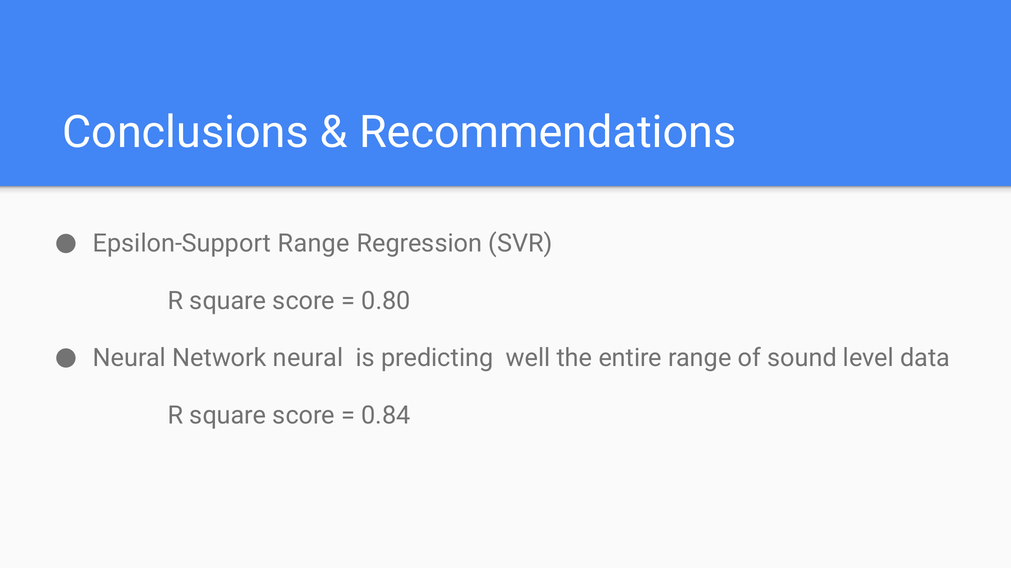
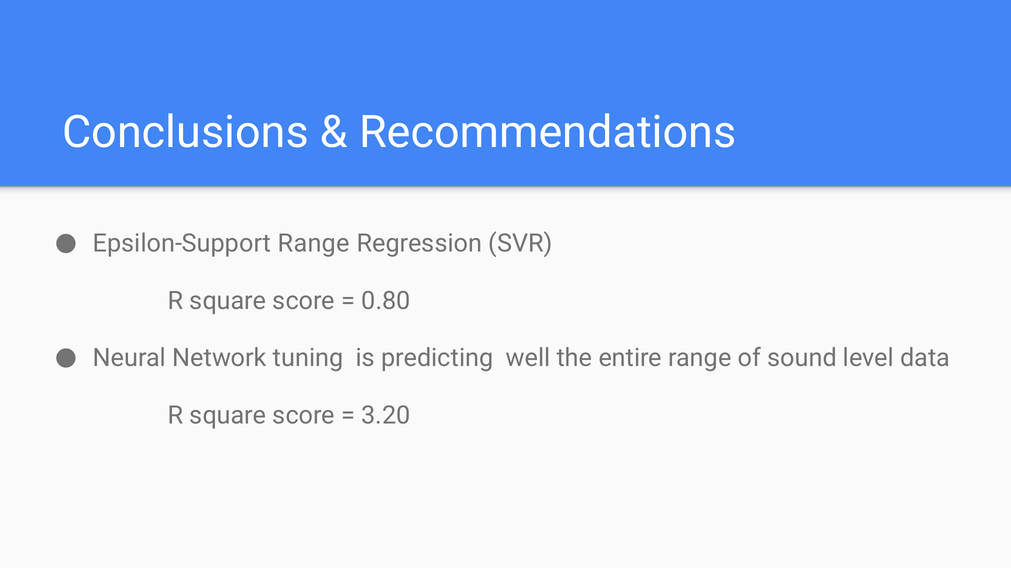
Network neural: neural -> tuning (308, 358)
0.84: 0.84 -> 3.20 (386, 416)
